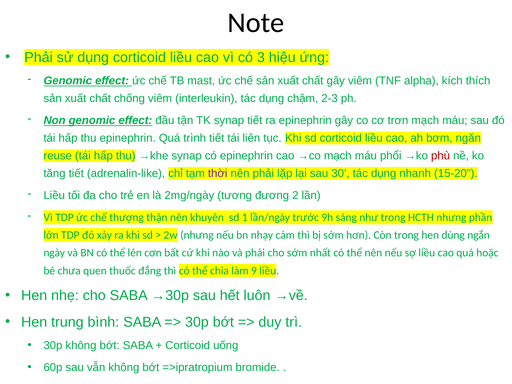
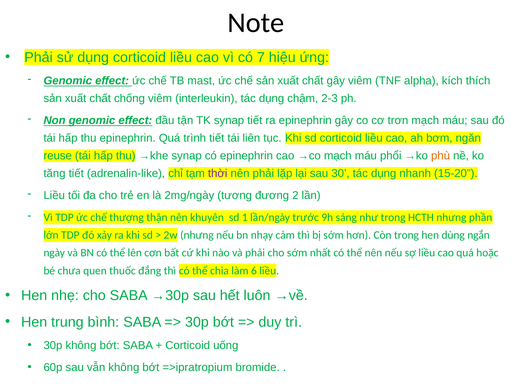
3: 3 -> 7 (261, 57)
phù colour: red -> orange (441, 156)
9: 9 -> 6 (254, 271)
